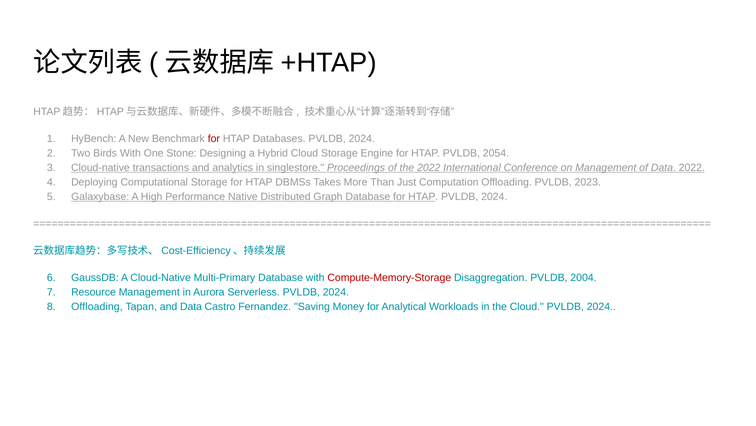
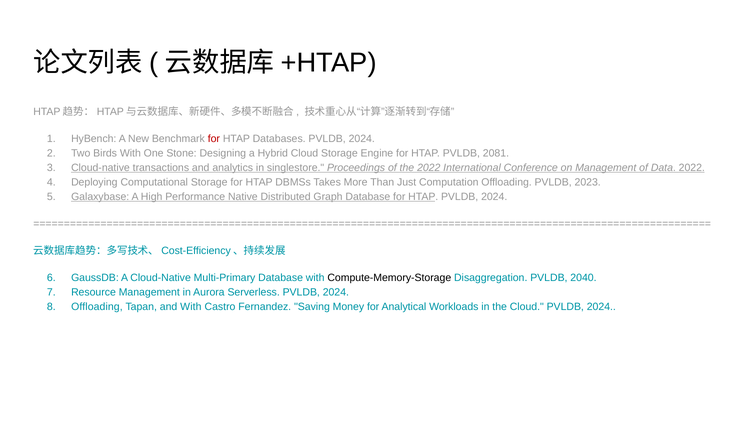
2054: 2054 -> 2081 (496, 153)
Compute-Memory-Storage colour: red -> black (389, 277)
2004: 2004 -> 2040 (583, 277)
and Data: Data -> With (191, 306)
